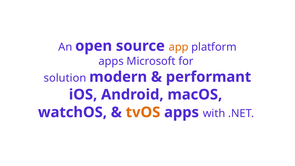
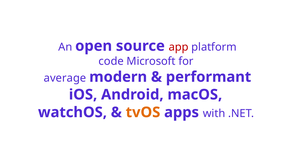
app colour: orange -> red (179, 47)
apps: apps -> code (111, 61)
solution: solution -> average (65, 78)
